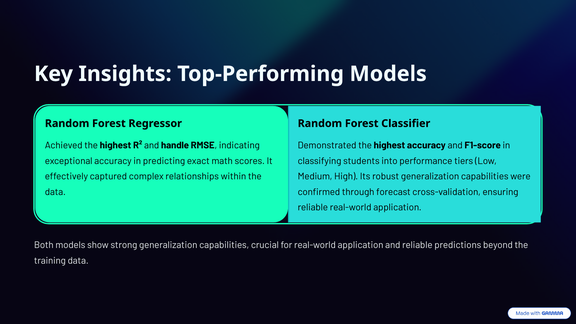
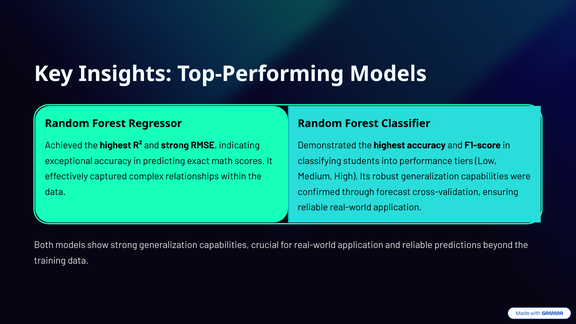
and handle: handle -> strong (175, 145)
